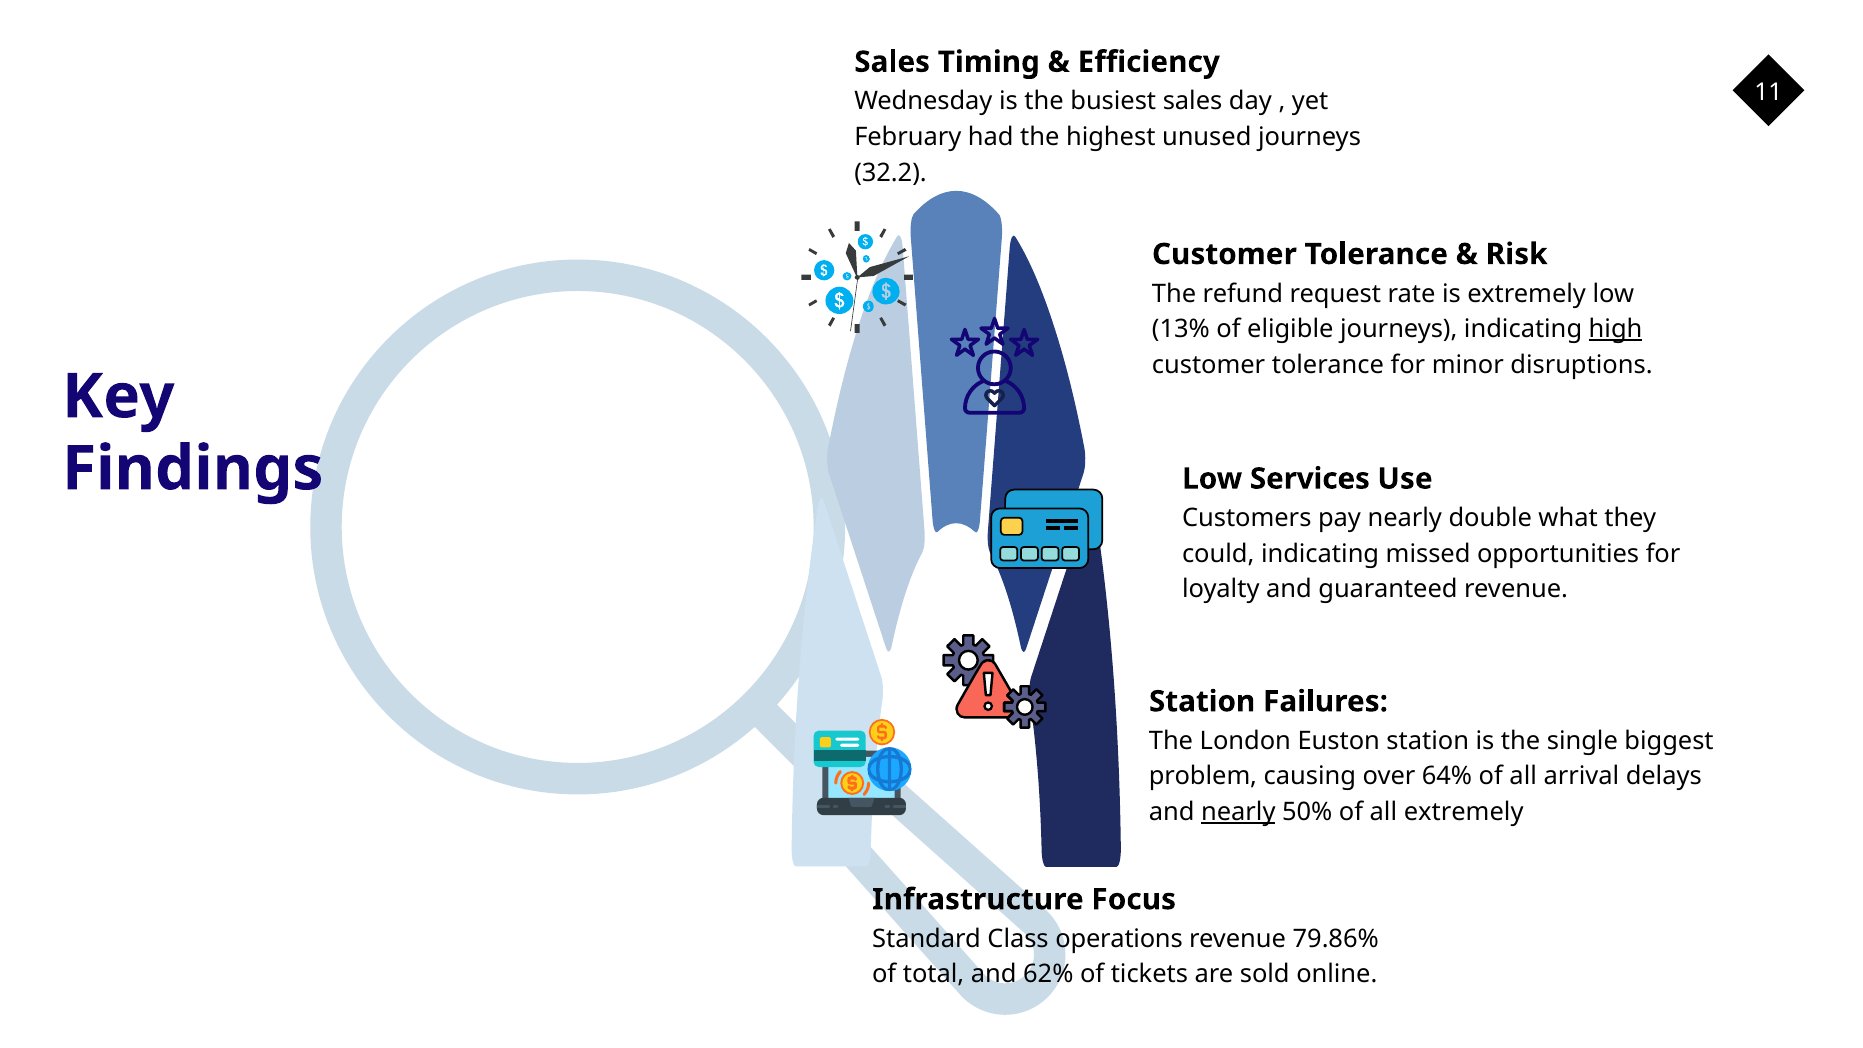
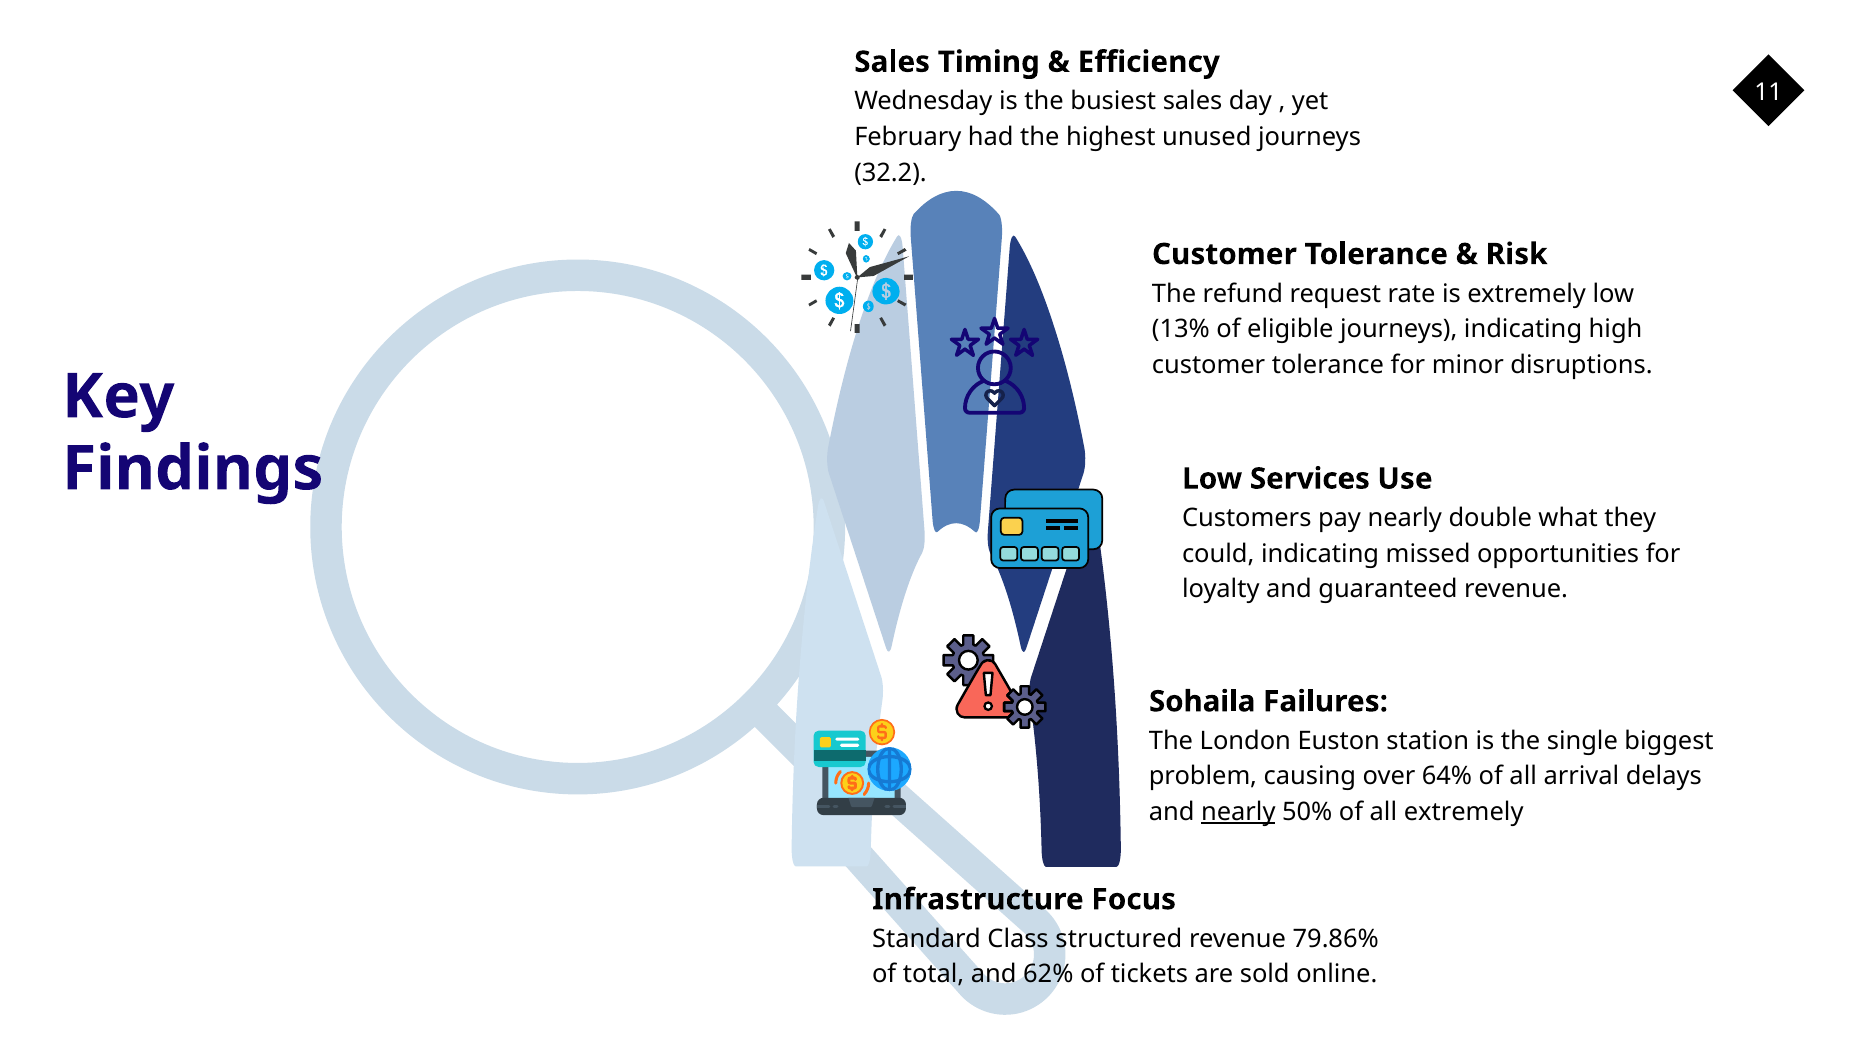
high underline: present -> none (1616, 329)
Station: Station -> Sohaila (1202, 702)
operations: operations -> structured (1119, 939)
